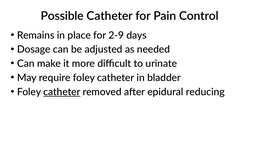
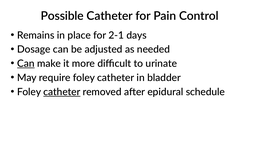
2-9: 2-9 -> 2-1 (116, 35)
Can underline: none -> present (26, 64)
reducing: reducing -> schedule (205, 92)
